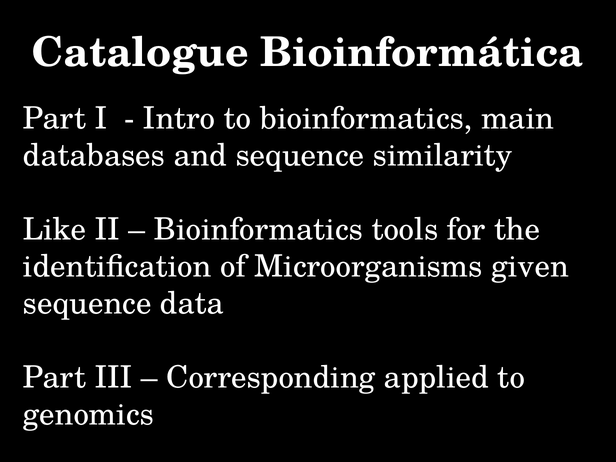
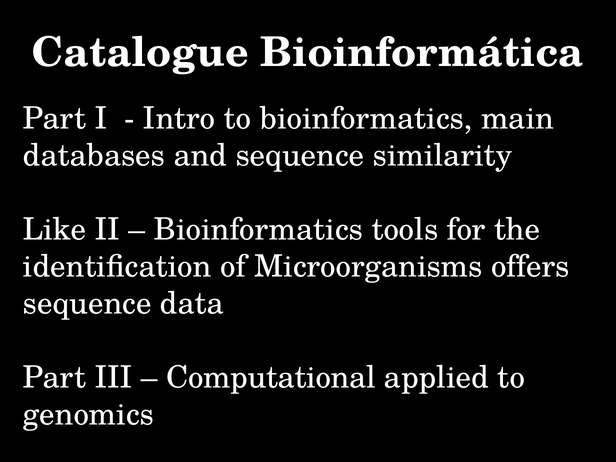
given: given -> offers (530, 267)
Corresponding: Corresponding -> Computational (271, 378)
